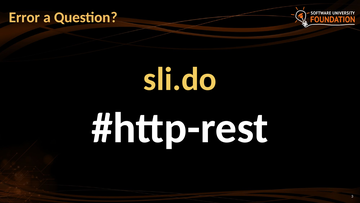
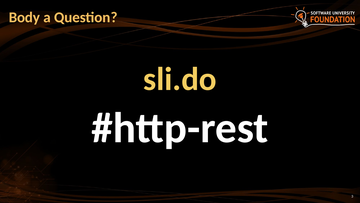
Error: Error -> Body (24, 17)
